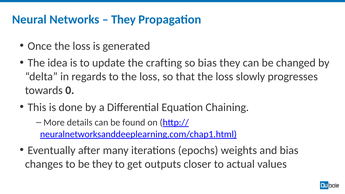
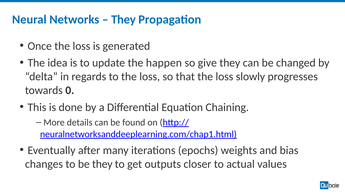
crafting: crafting -> happen (164, 63)
so bias: bias -> give (207, 63)
